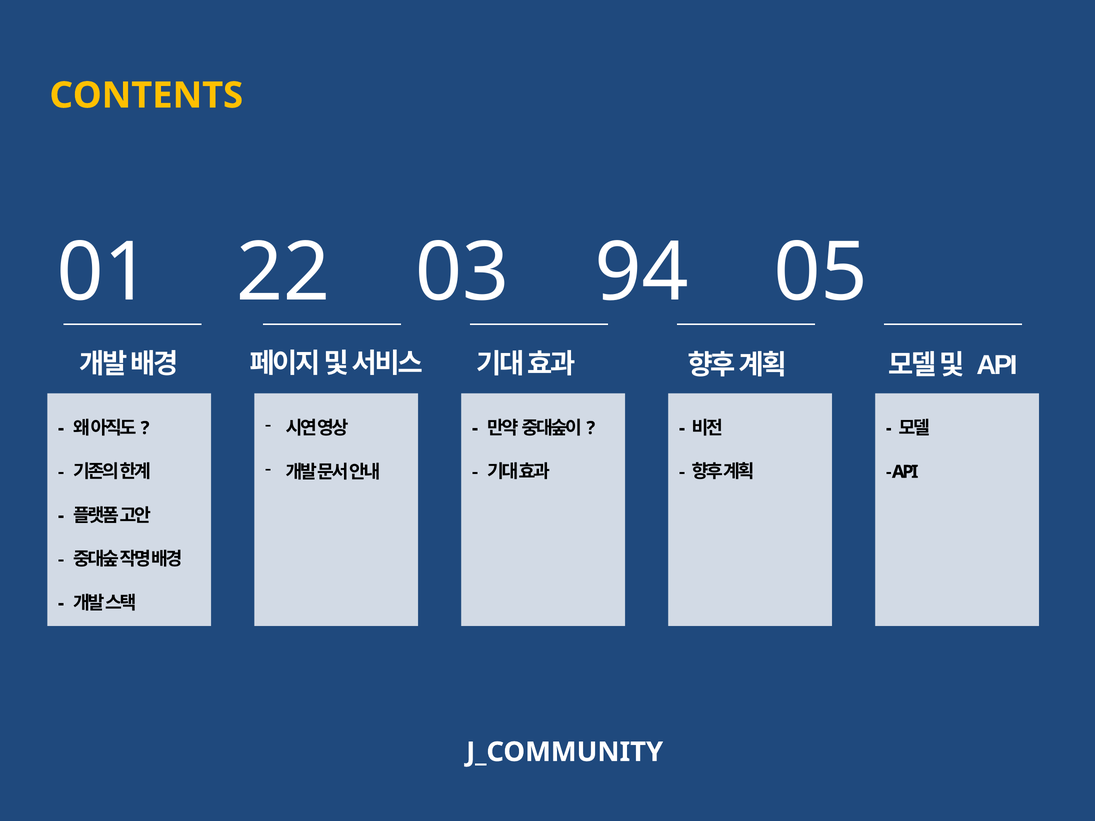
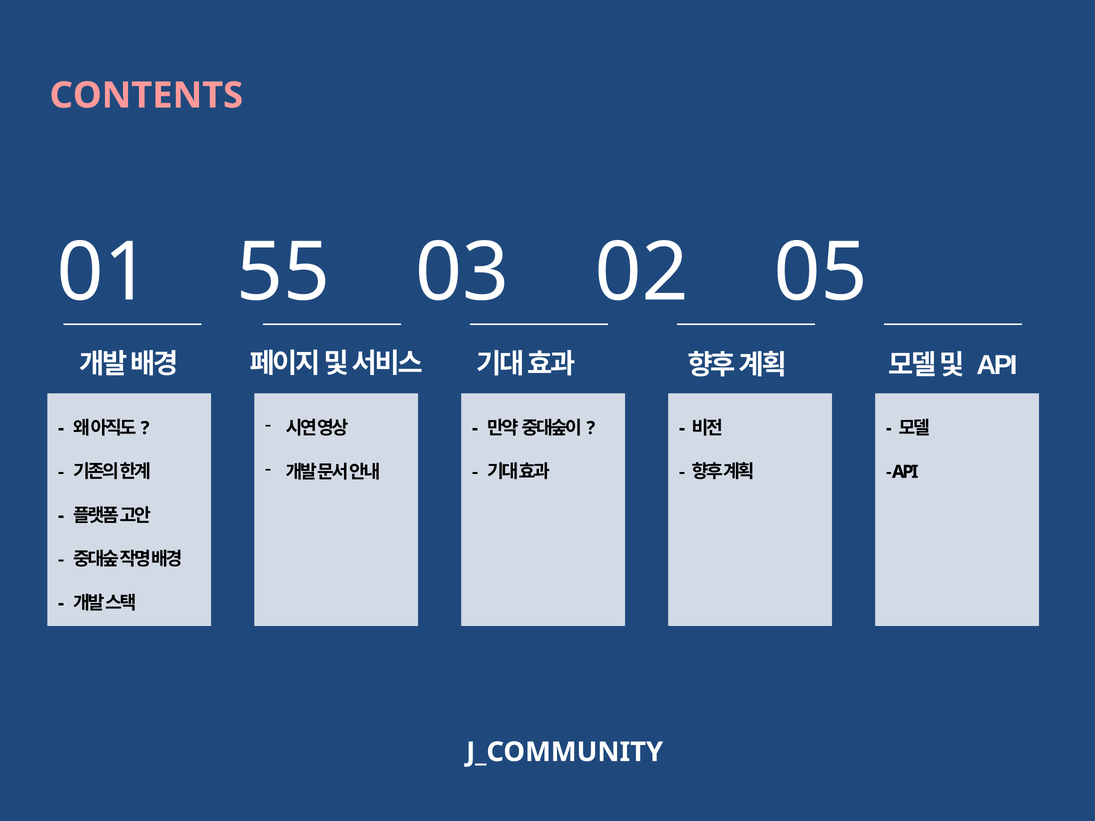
CONTENTS colour: yellow -> pink (146, 96)
22: 22 -> 55 (283, 273)
94: 94 -> 02 (642, 273)
